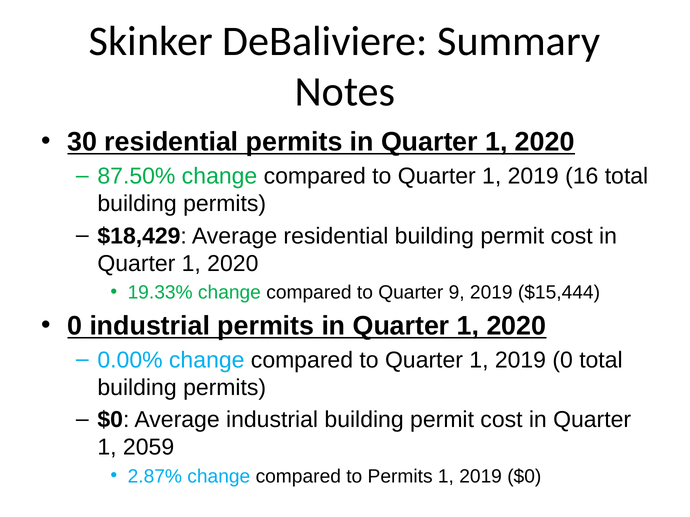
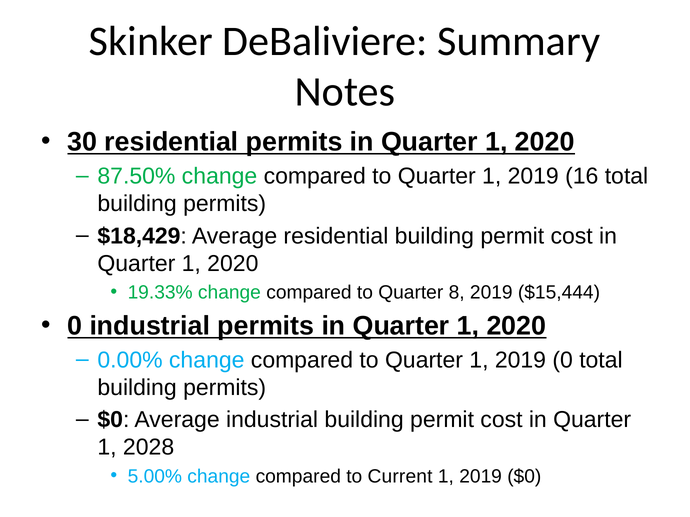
9: 9 -> 8 (457, 293)
2059: 2059 -> 2028 (149, 448)
2.87%: 2.87% -> 5.00% (155, 477)
to Permits: Permits -> Current (400, 477)
